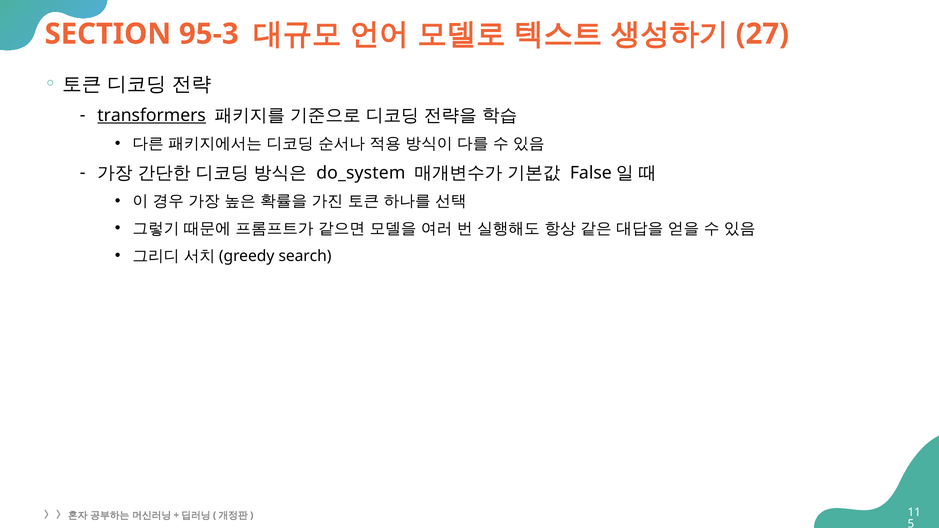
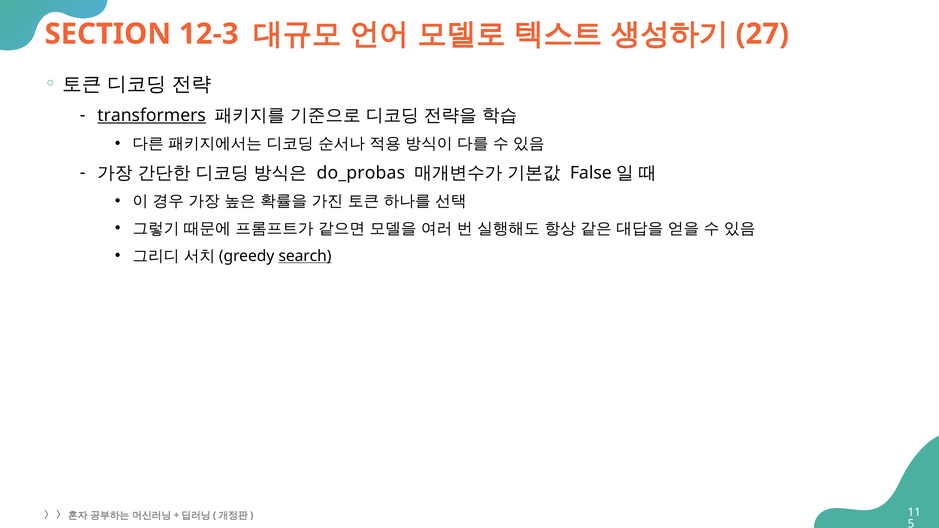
95-3: 95-3 -> 12-3 (209, 34)
do_system: do_system -> do_probas (361, 173)
search underline: none -> present (305, 256)
